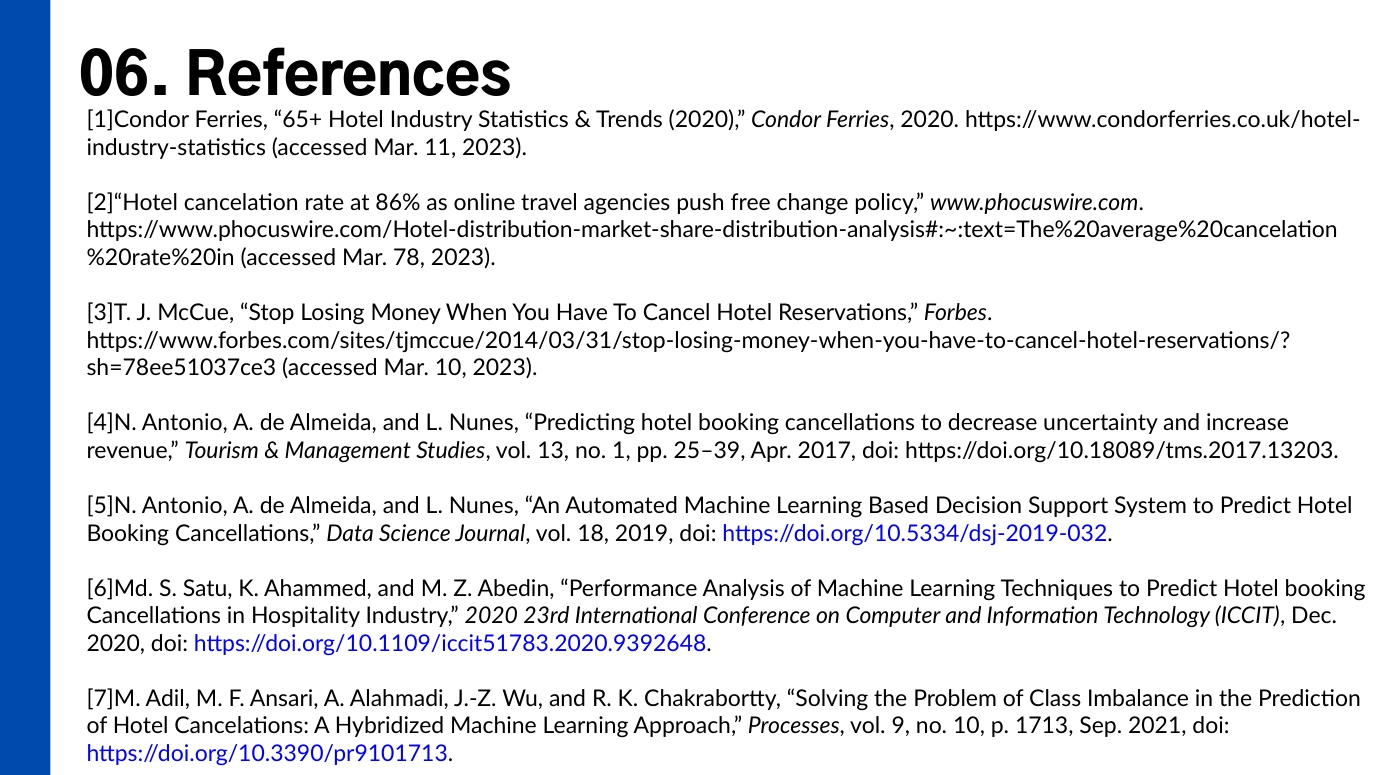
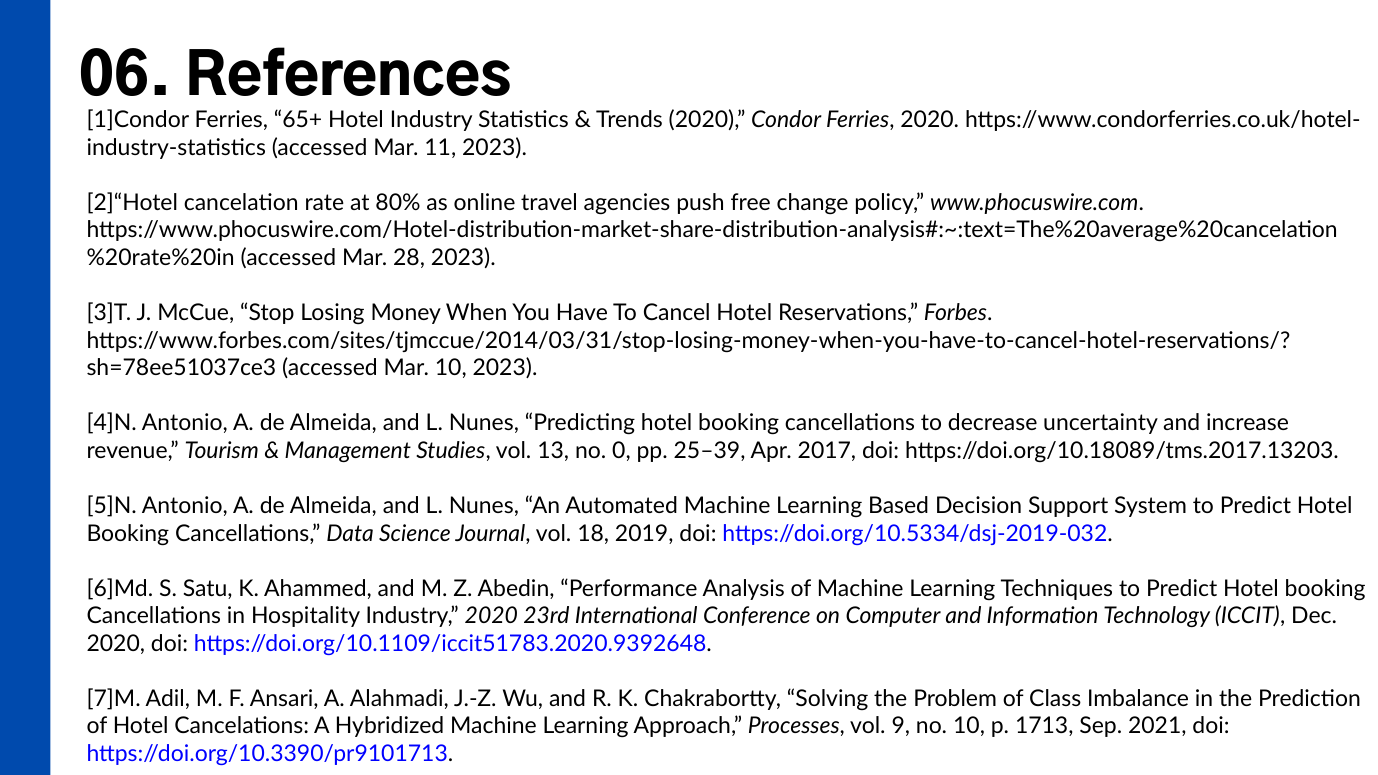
86%: 86% -> 80% (398, 203)
78: 78 -> 28 (409, 258)
1: 1 -> 0 (621, 451)
